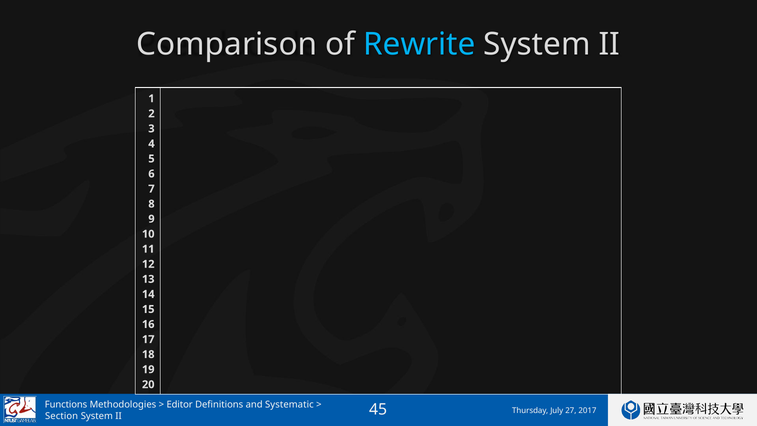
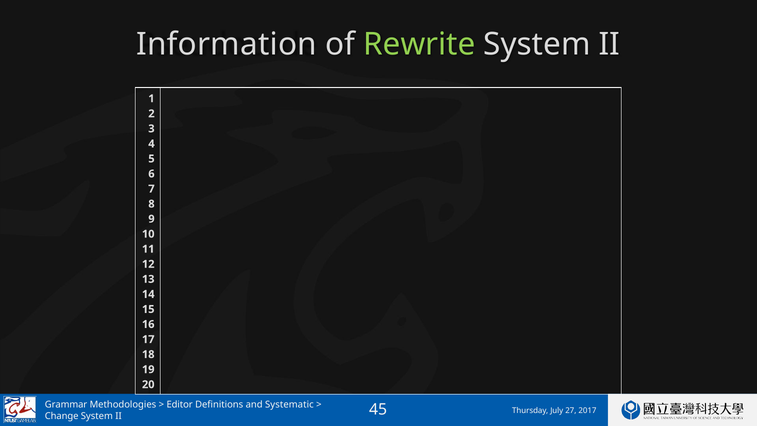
Comparison: Comparison -> Information (227, 44)
Rewrite colour: light blue -> light green (419, 44)
Functions: Functions -> Grammar (66, 405)
Section: Section -> Change (62, 416)
